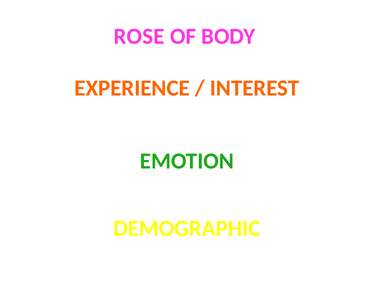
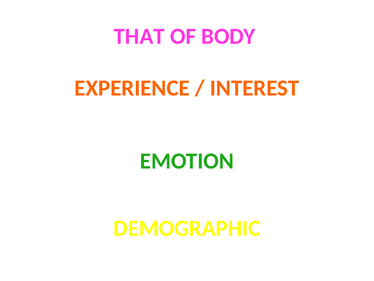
ROSE: ROSE -> THAT (139, 36)
